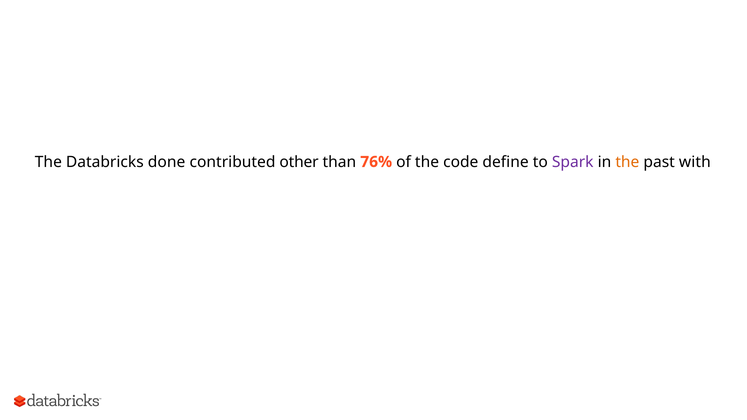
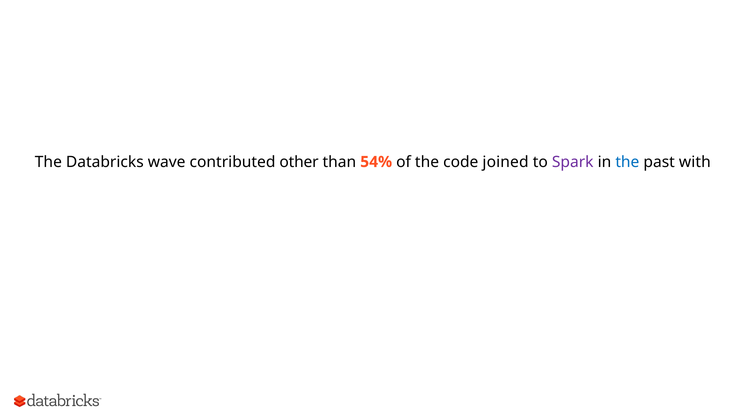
done: done -> wave (167, 162)
76%: 76% -> 54% (376, 162)
define: define -> joined (506, 162)
the colour: orange -> blue (627, 162)
